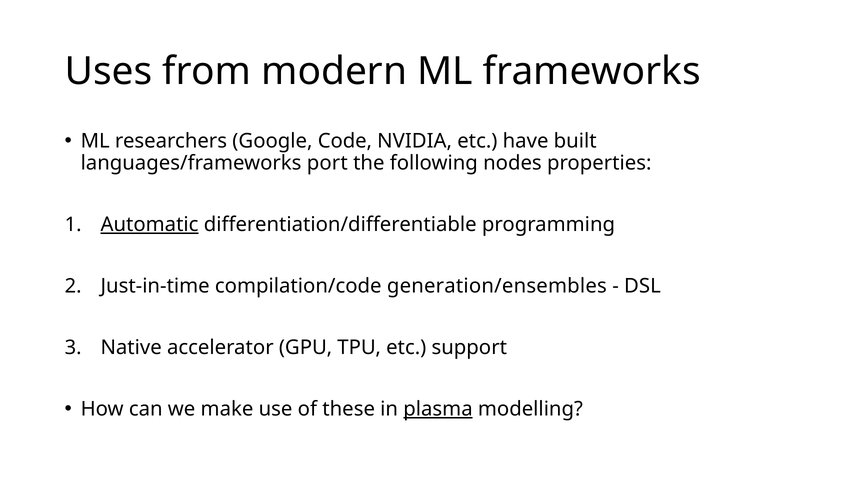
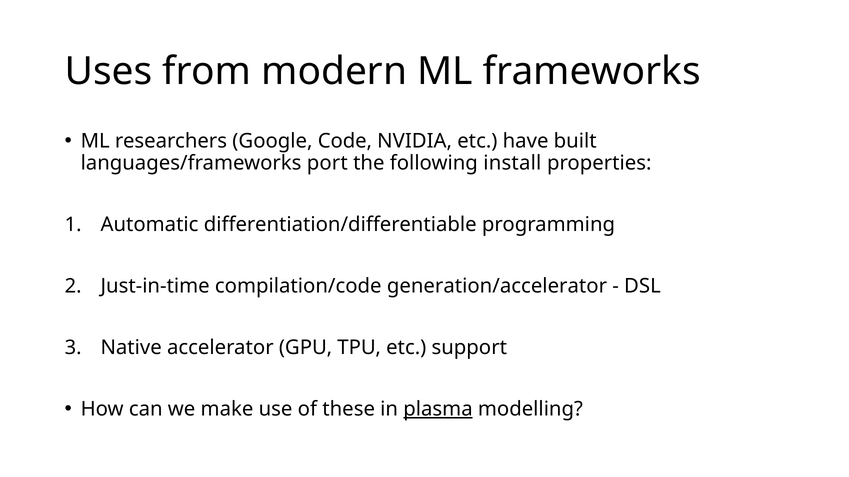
nodes: nodes -> install (512, 163)
Automatic underline: present -> none (150, 225)
generation/ensembles: generation/ensembles -> generation/accelerator (497, 286)
